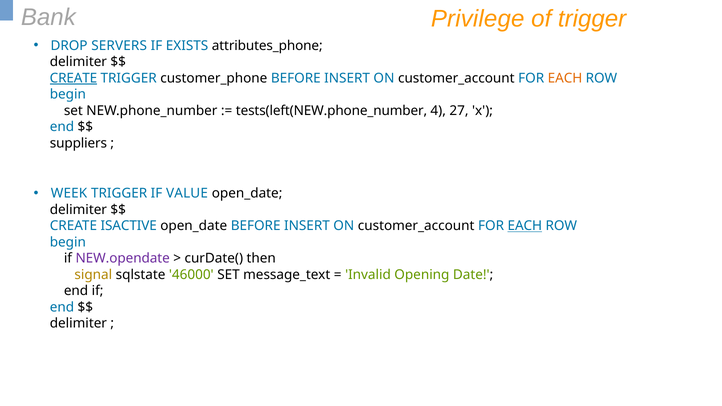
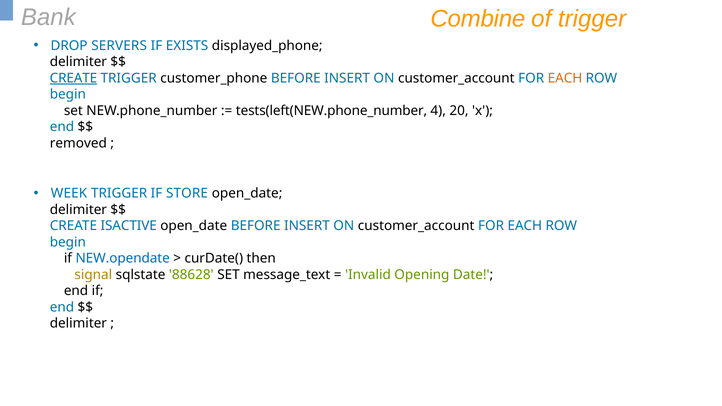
Privilege: Privilege -> Combine (478, 19)
attributes_phone: attributes_phone -> displayed_phone (267, 46)
27: 27 -> 20 (459, 111)
suppliers: suppliers -> removed (78, 143)
VALUE: VALUE -> STORE (187, 193)
EACH underline: present -> none (525, 226)
NEW.opendate colour: purple -> blue (123, 258)
46000: 46000 -> 88628 (191, 275)
